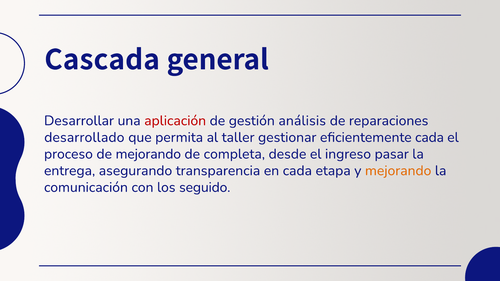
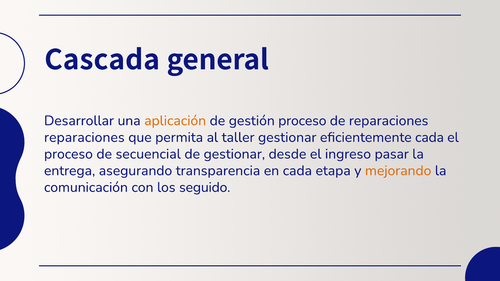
aplicación colour: red -> orange (175, 121)
gestión análisis: análisis -> proceso (302, 121)
desarrollado: desarrollado -> reparaciones (84, 137)
de mejorando: mejorando -> secuencial (148, 154)
de completa: completa -> gestionar (234, 154)
